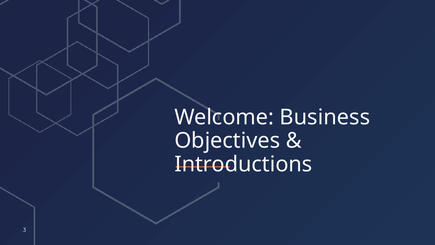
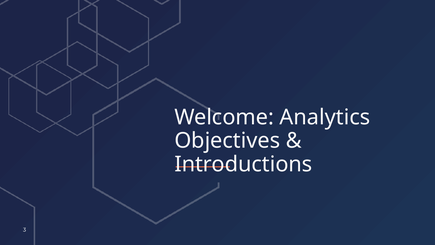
Business: Business -> Analytics (325, 117)
